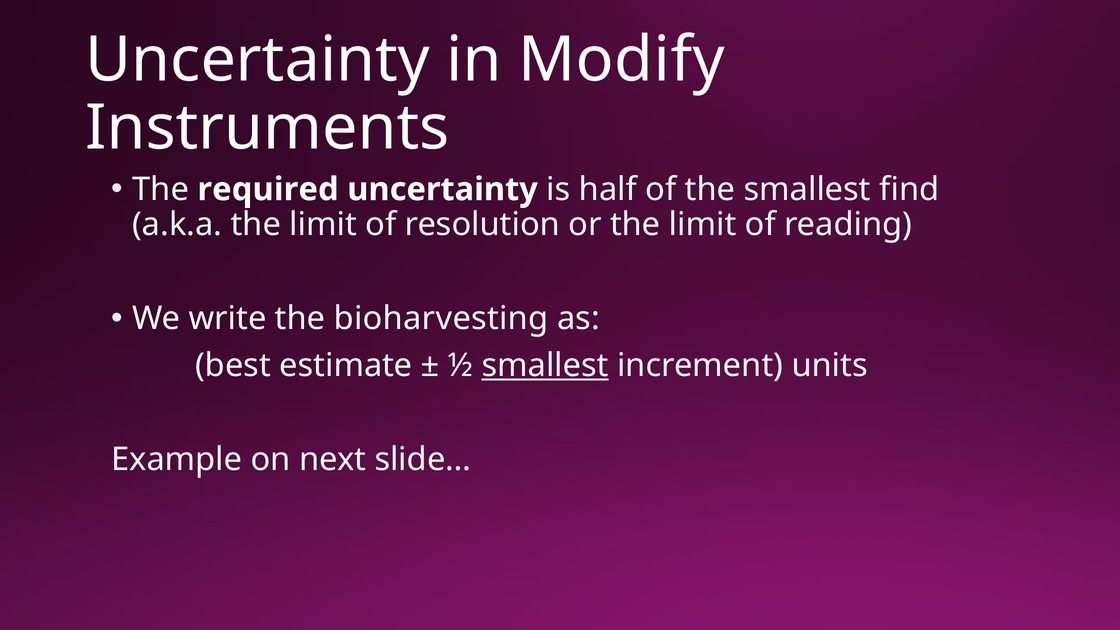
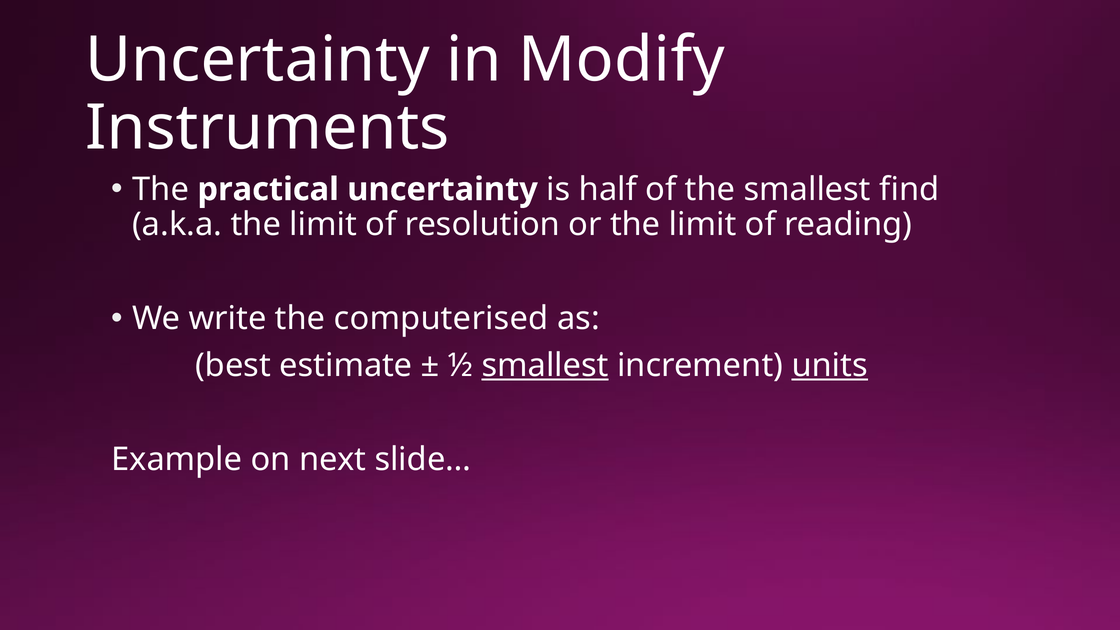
required: required -> practical (268, 189)
bioharvesting: bioharvesting -> computerised (441, 319)
units underline: none -> present (830, 366)
